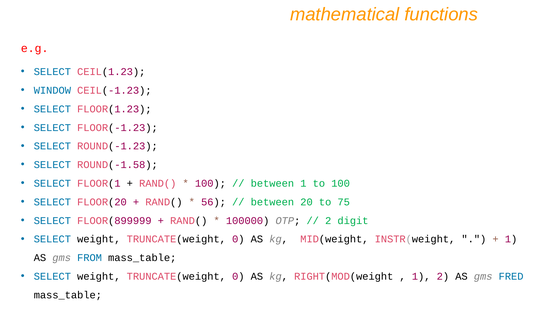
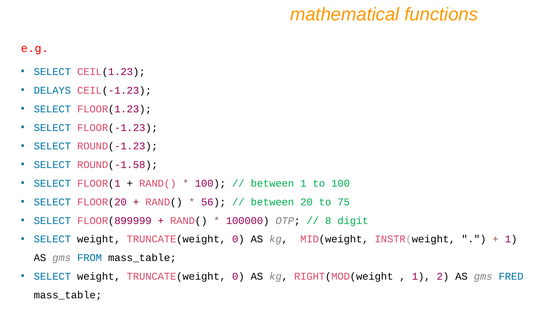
WINDOW: WINDOW -> DELAYS (52, 90)
2: 2 -> 8 (328, 221)
